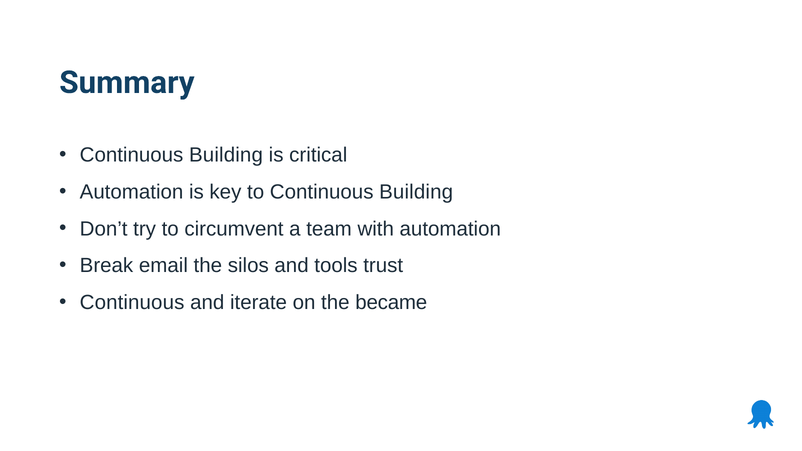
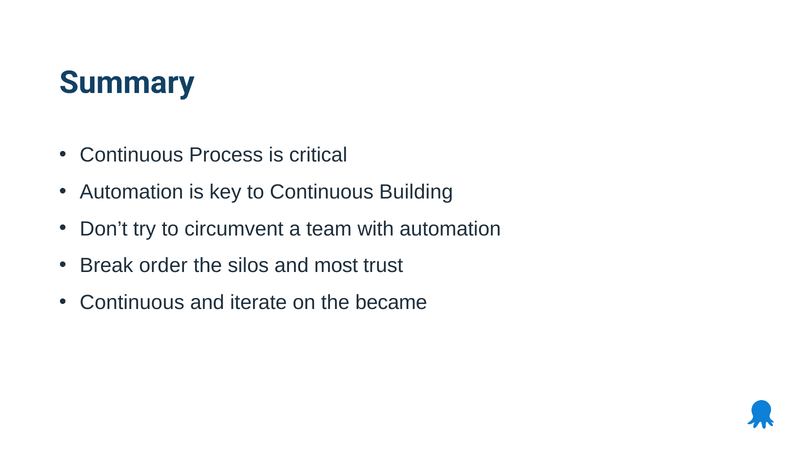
Building: Building -> Process (226, 155)
email: email -> order (163, 266)
tools: tools -> most (336, 266)
